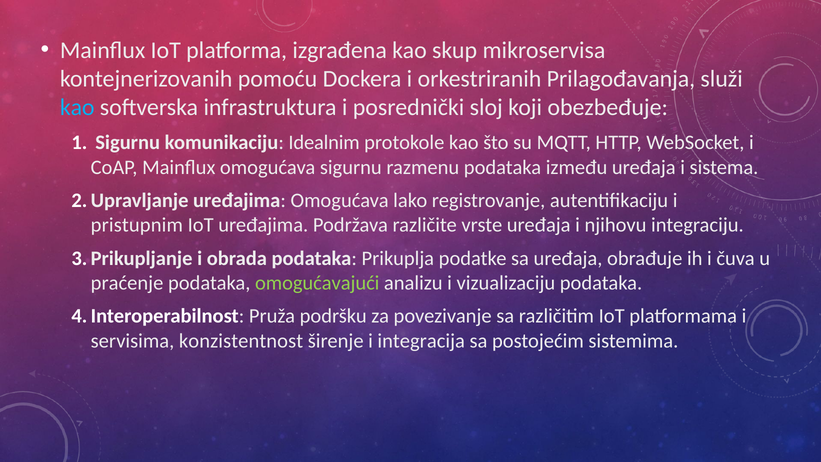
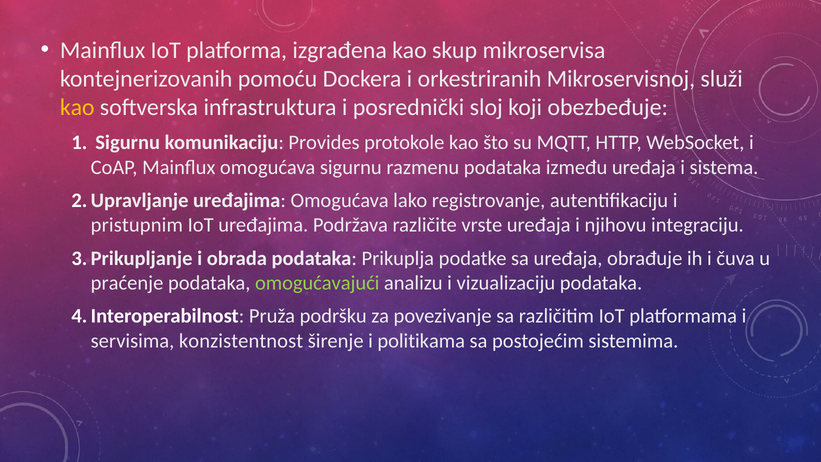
Prilagođavanja: Prilagođavanja -> Mikroservisnoj (621, 79)
kao colour: light blue -> yellow (77, 108)
Idealnim: Idealnim -> Provides (324, 143)
integracija: integracija -> politikama (421, 341)
